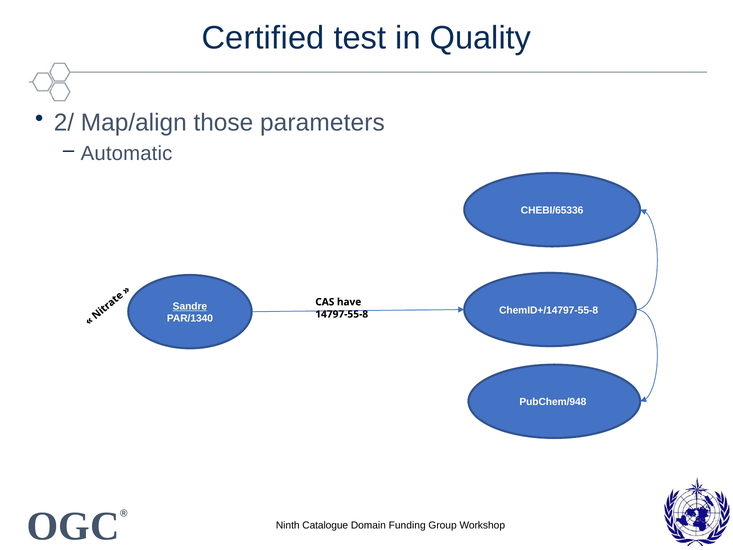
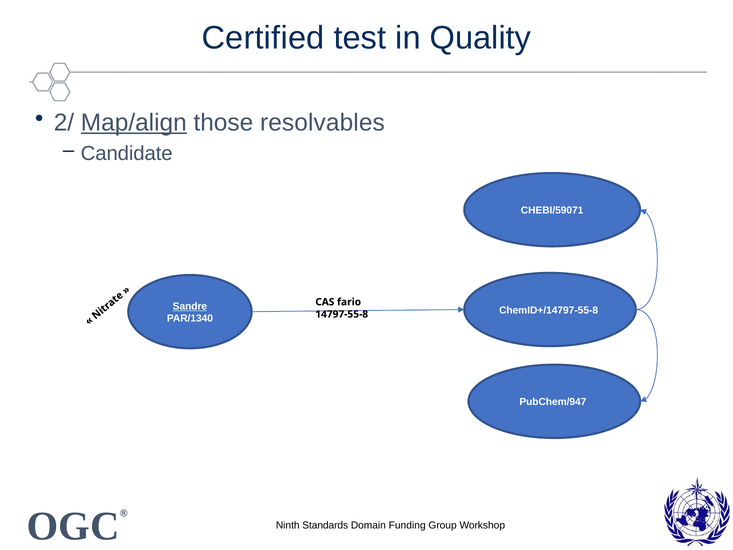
Map/align underline: none -> present (134, 123)
parameters: parameters -> resolvables (322, 123)
Automatic: Automatic -> Candidate (127, 153)
CHEBI/65336: CHEBI/65336 -> CHEBI/59071 (552, 210)
have: have -> fario (349, 302)
PubChem/948: PubChem/948 -> PubChem/947 (553, 402)
Catalogue: Catalogue -> Standards (325, 525)
